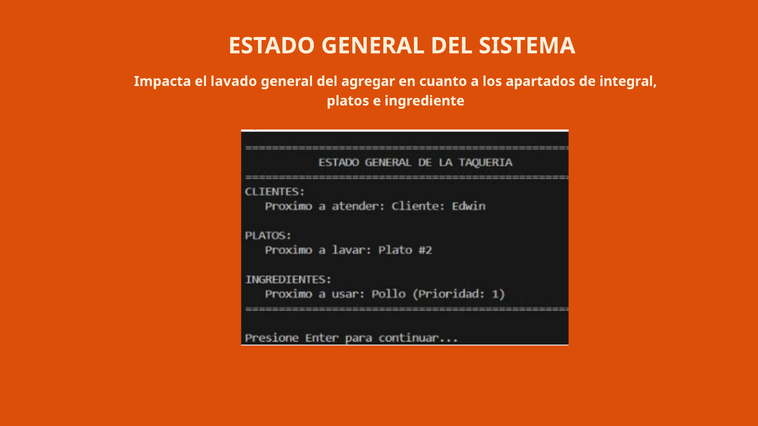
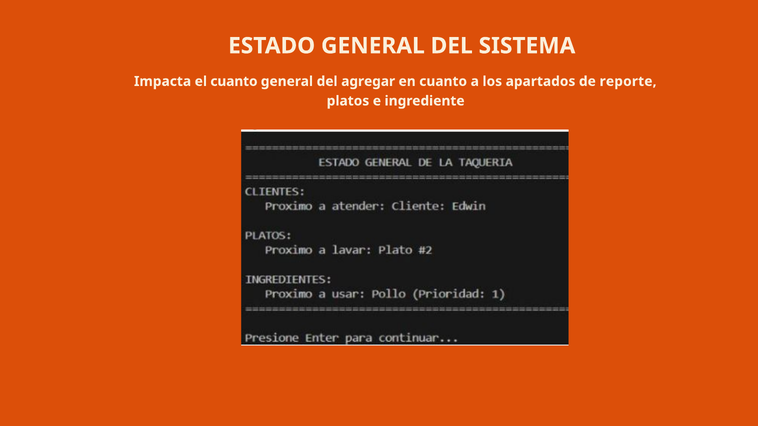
el lavado: lavado -> cuanto (234, 81)
integral: integral -> reporte (628, 81)
